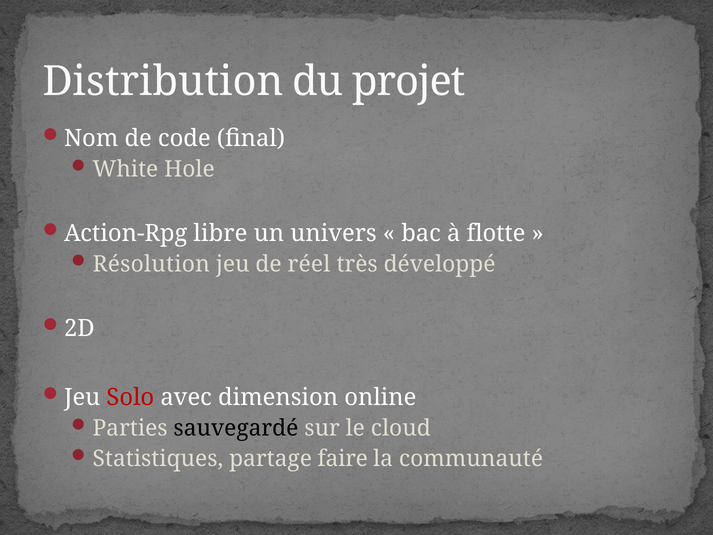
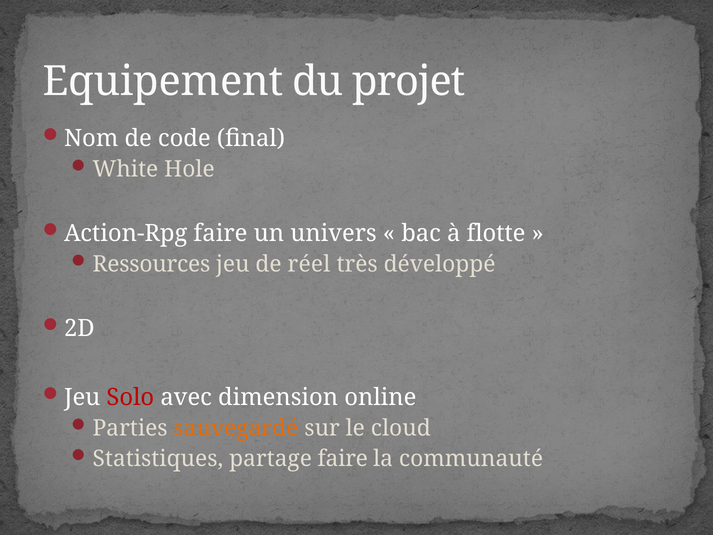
Distribution: Distribution -> Equipement (163, 81)
Action-Rpg libre: libre -> faire (220, 233)
Résolution: Résolution -> Ressources (151, 264)
sauvegardé colour: black -> orange (236, 428)
